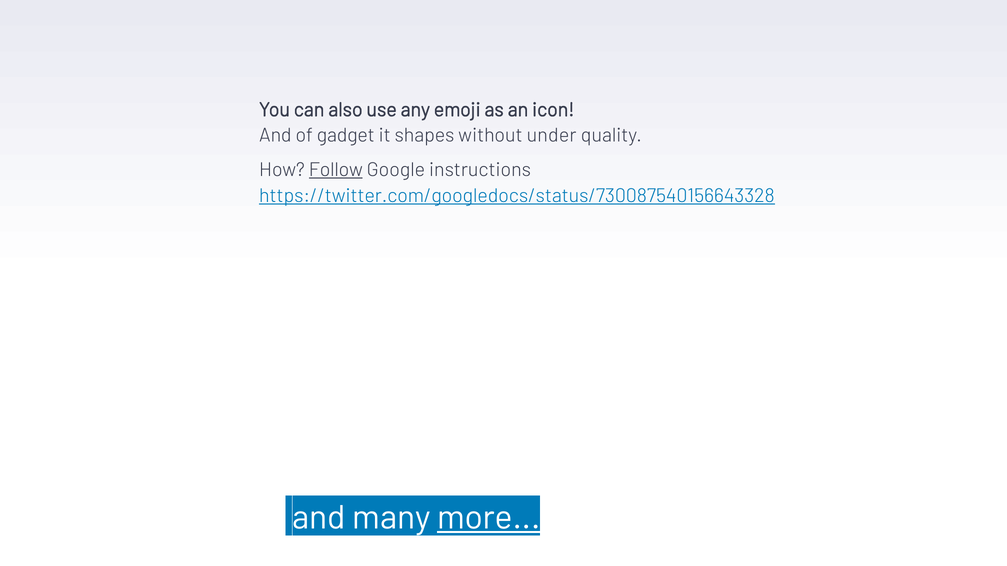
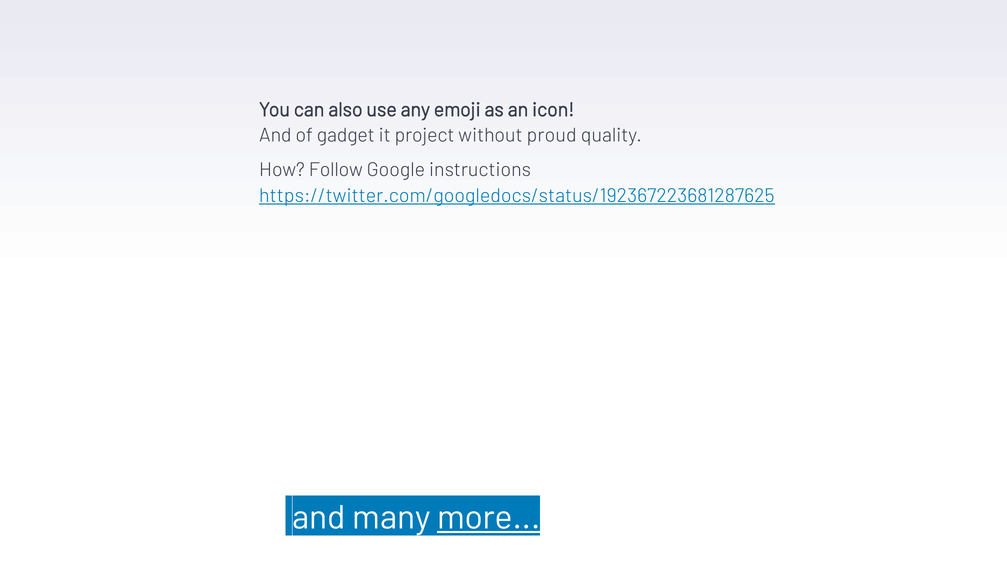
shapes: shapes -> project (425, 136)
under: under -> proud (552, 136)
Follow underline: present -> none (336, 170)
https://twitter.com/googledocs/status/730087540156643328: https://twitter.com/googledocs/status/730087540156643328 -> https://twitter.com/googledocs/status/192367223681287625 (517, 196)
